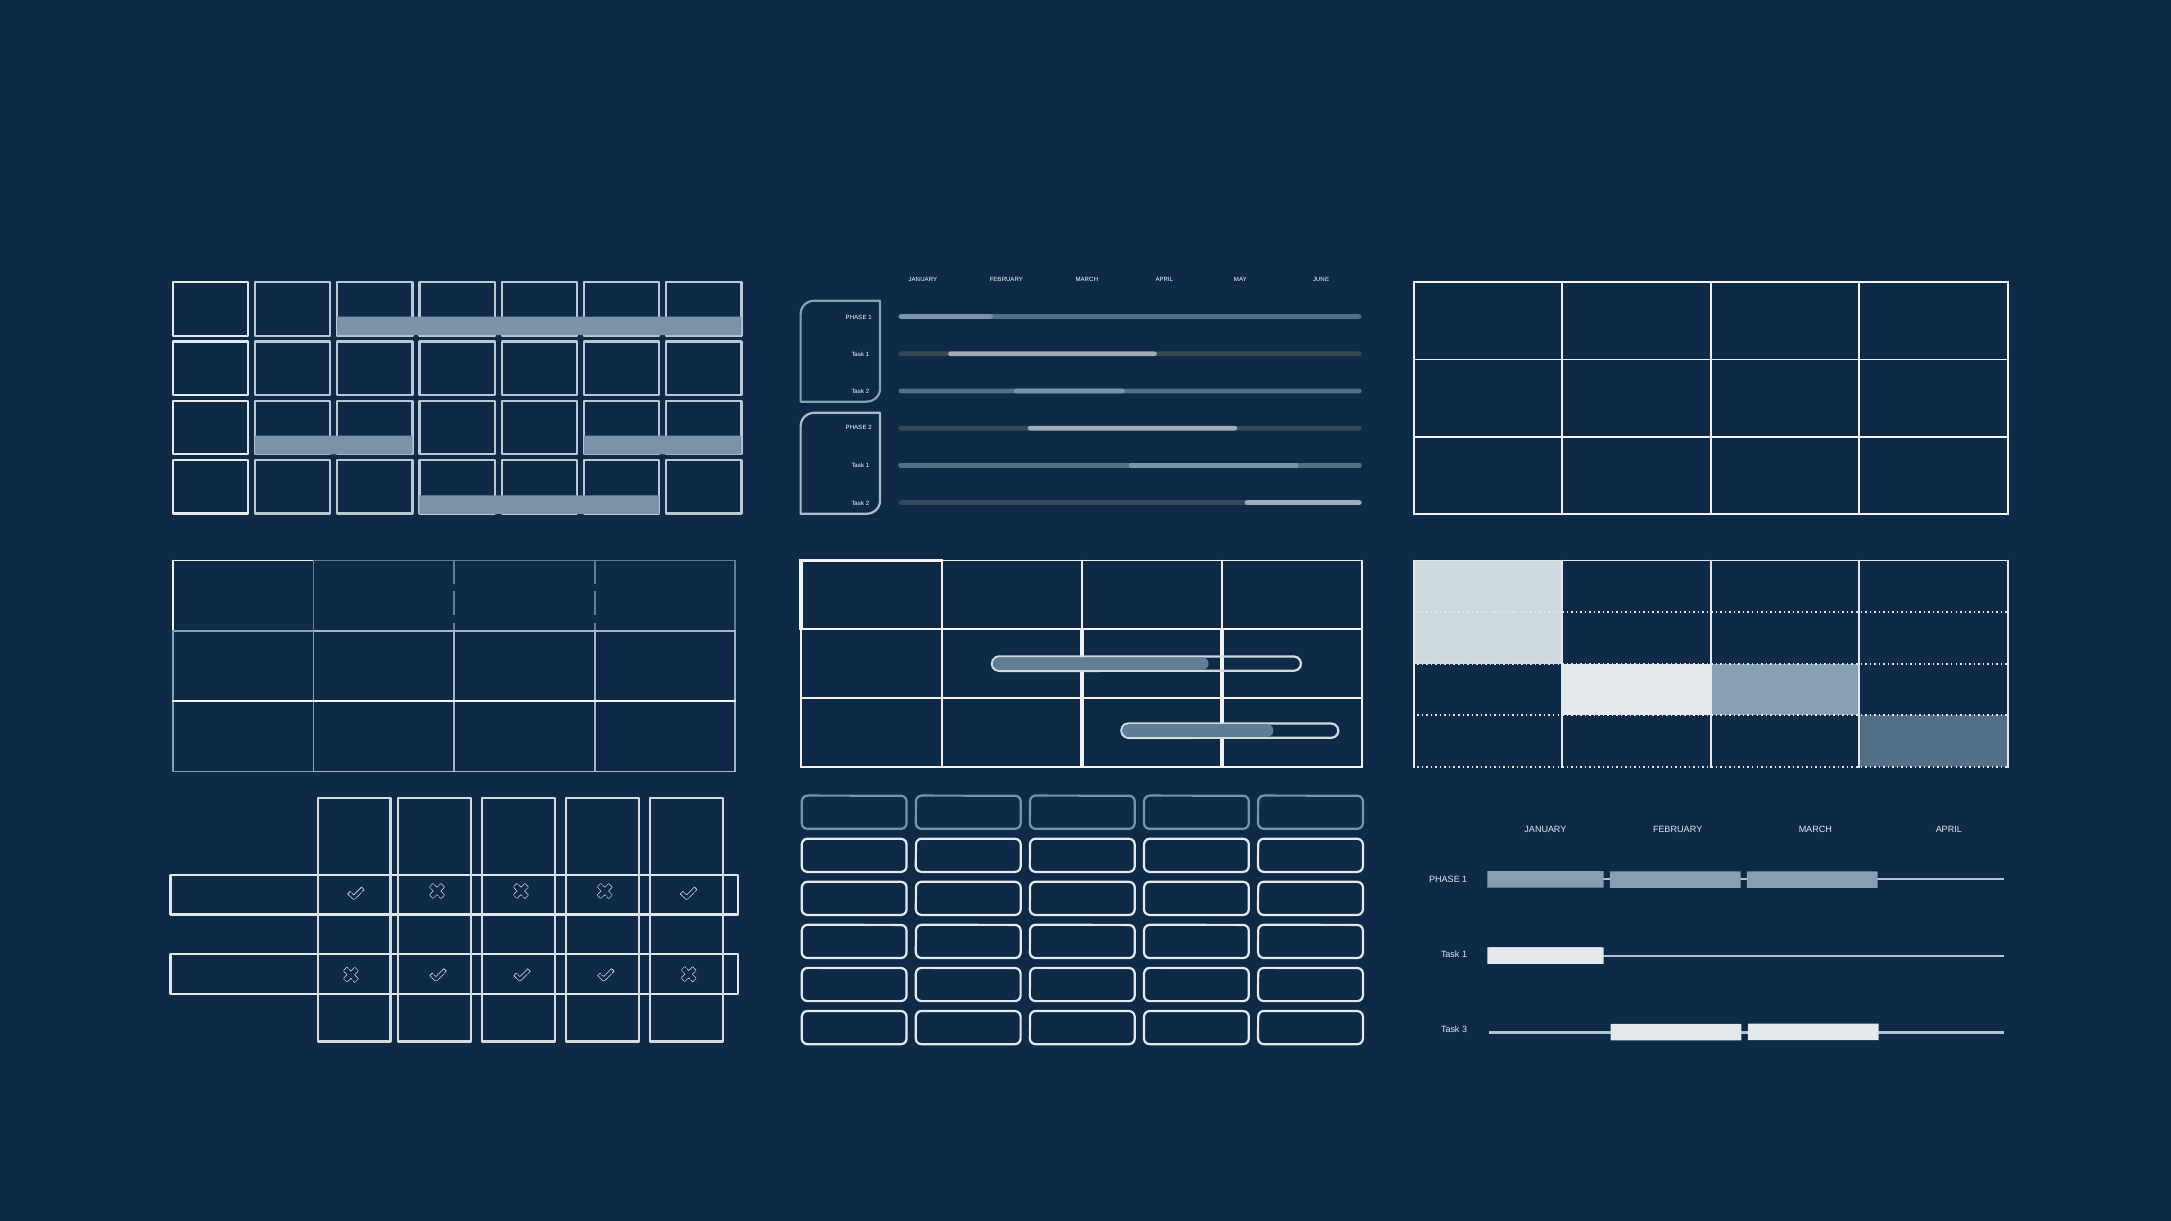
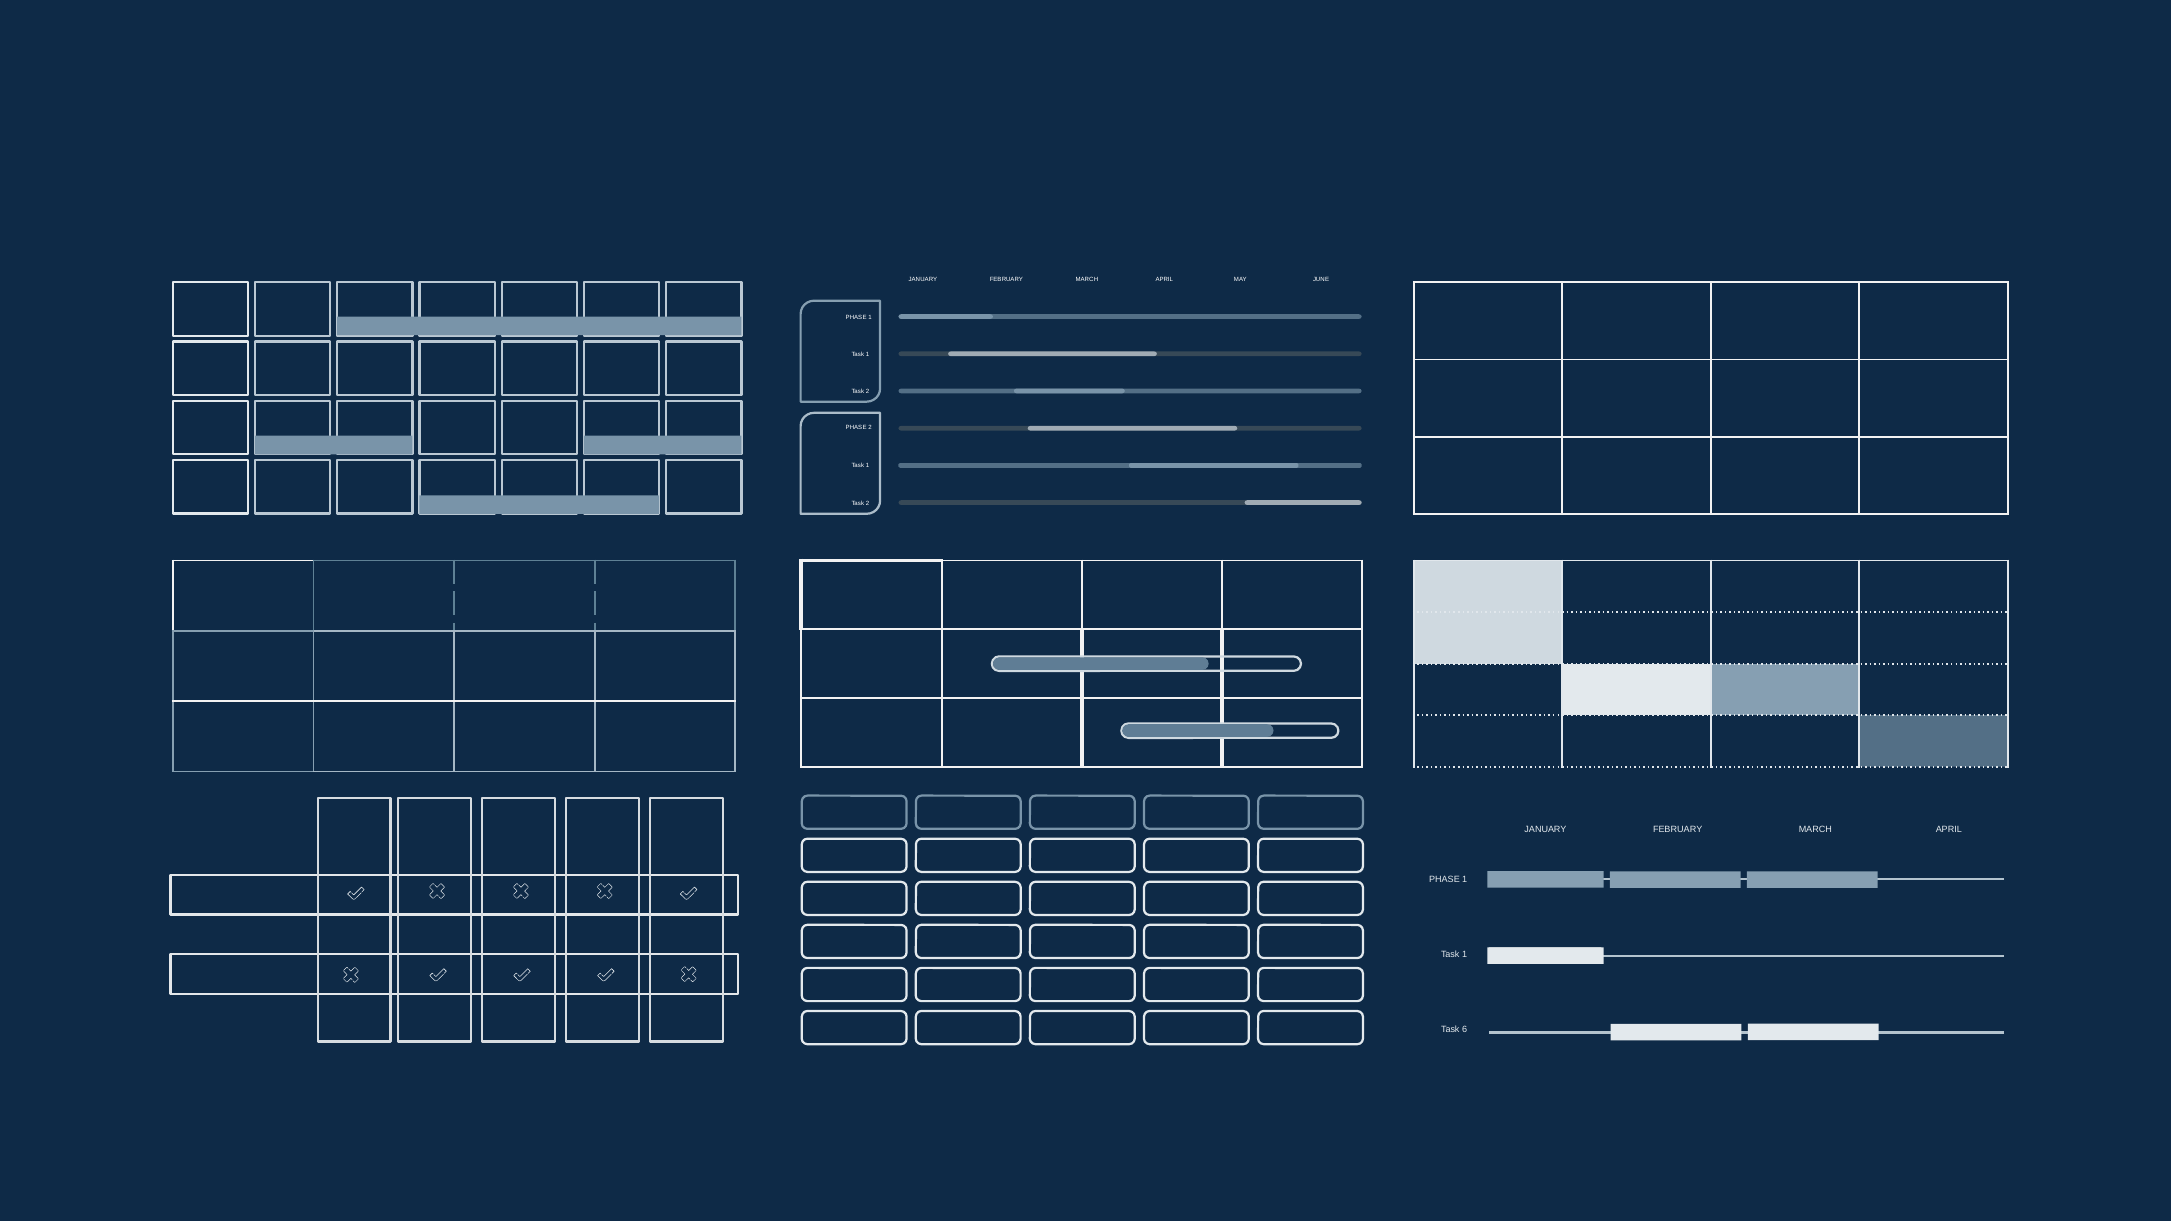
3: 3 -> 6 (1465, 1030)
